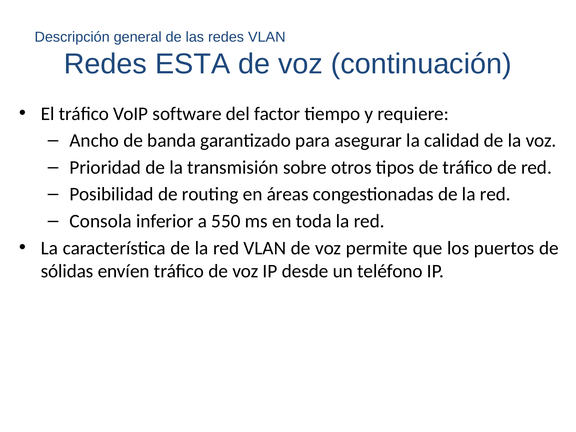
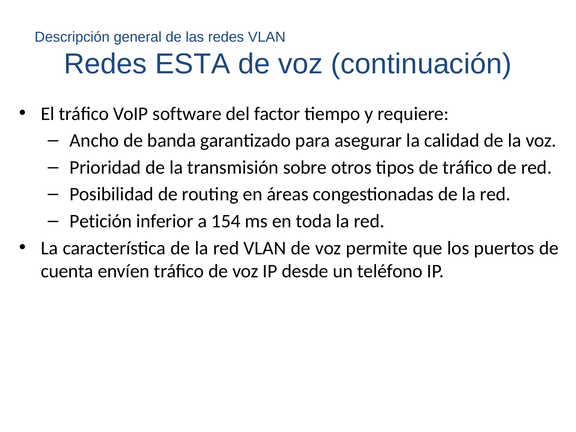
Consola: Consola -> Petición (101, 221)
550: 550 -> 154 (226, 221)
sólidas: sólidas -> cuenta (67, 271)
